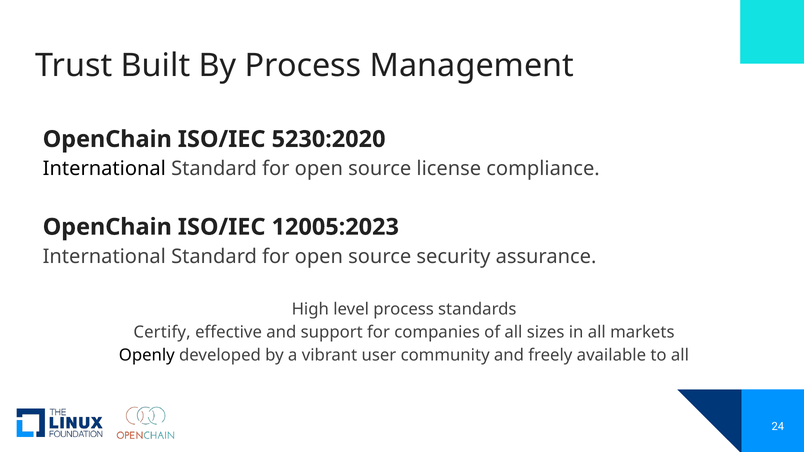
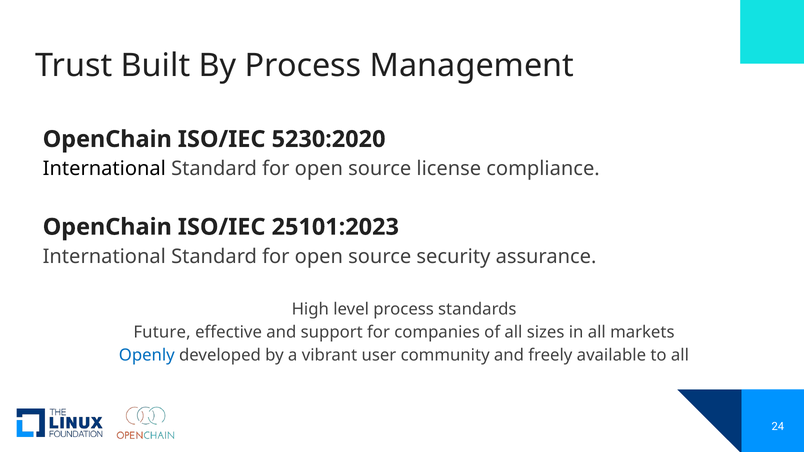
12005:2023: 12005:2023 -> 25101:2023 (335, 227)
Certify: Certify -> Future (162, 332)
Openly colour: black -> blue (147, 355)
